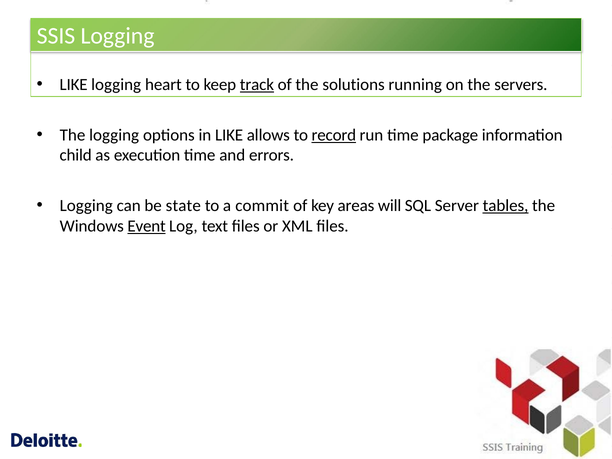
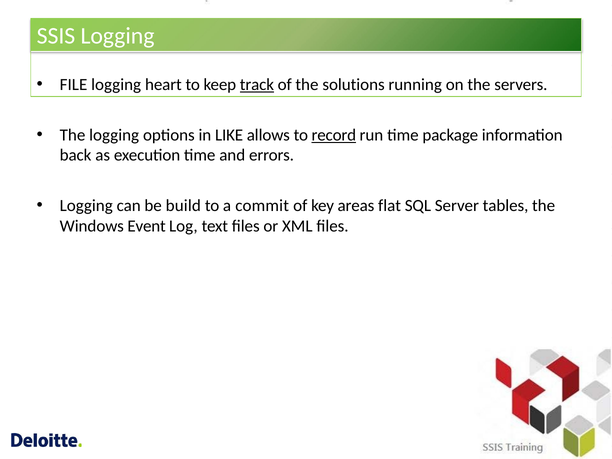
LIKE: LIKE -> FILE (74, 85)
child: child -> back (76, 155)
state: state -> build (183, 206)
will: will -> flat (390, 206)
tables underline: present -> none (506, 206)
Event underline: present -> none (147, 226)
